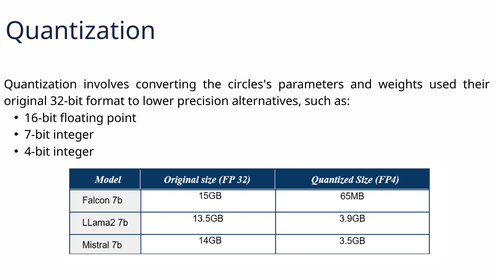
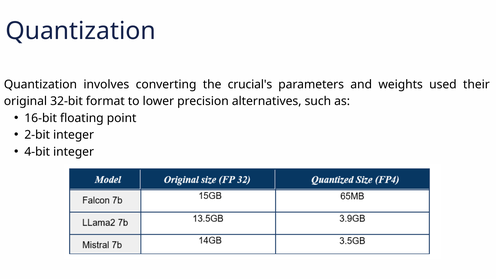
circles's: circles's -> crucial's (250, 84)
7-bit: 7-bit -> 2-bit (37, 135)
